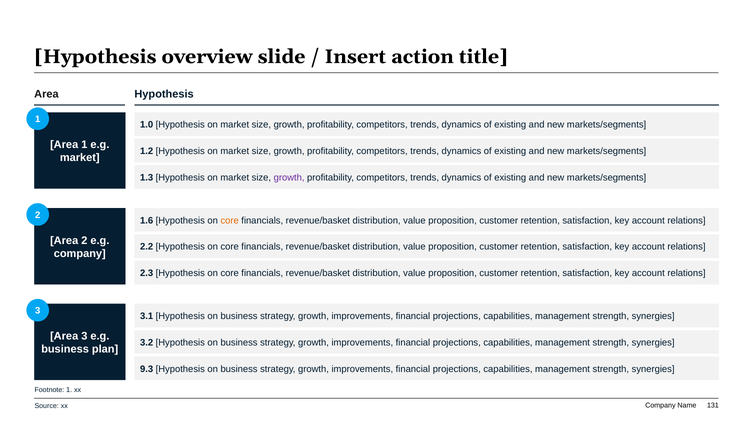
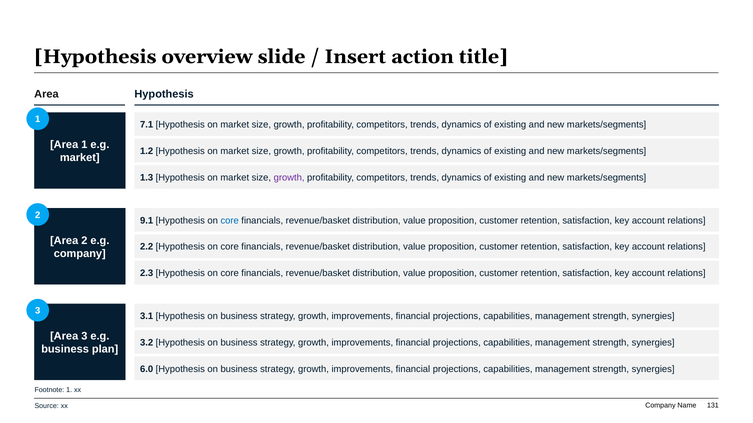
1.0: 1.0 -> 7.1 (147, 125)
1.6: 1.6 -> 9.1 (147, 221)
core colour: orange -> blue (230, 221)
9.3: 9.3 -> 6.0 (147, 369)
